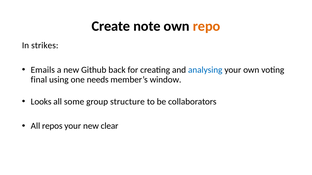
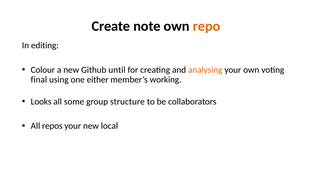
strikes: strikes -> editing (45, 46)
Emails: Emails -> Colour (43, 70)
back: back -> until (117, 70)
analysing colour: blue -> orange (205, 70)
needs: needs -> either (98, 80)
window: window -> working (166, 80)
clear: clear -> local (109, 126)
